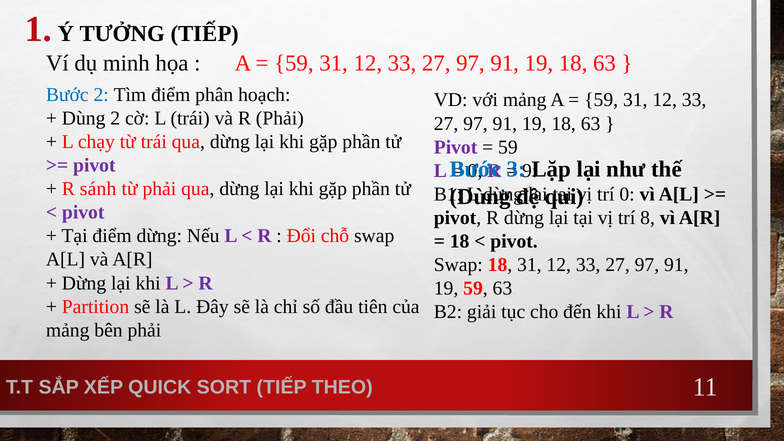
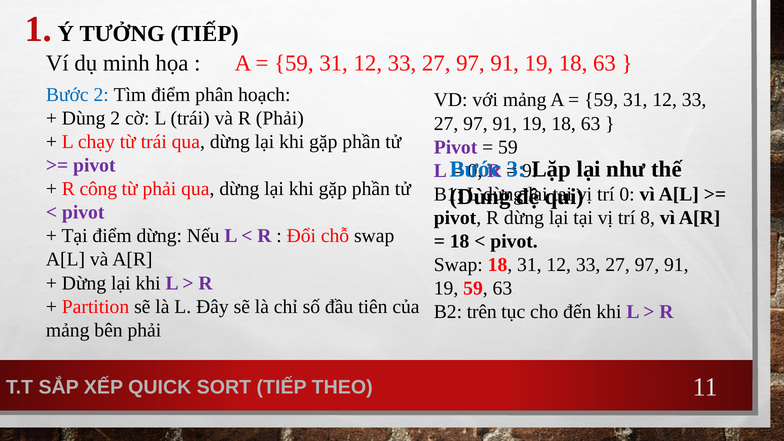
sánh: sánh -> công (98, 189)
giải: giải -> trên (482, 312)
